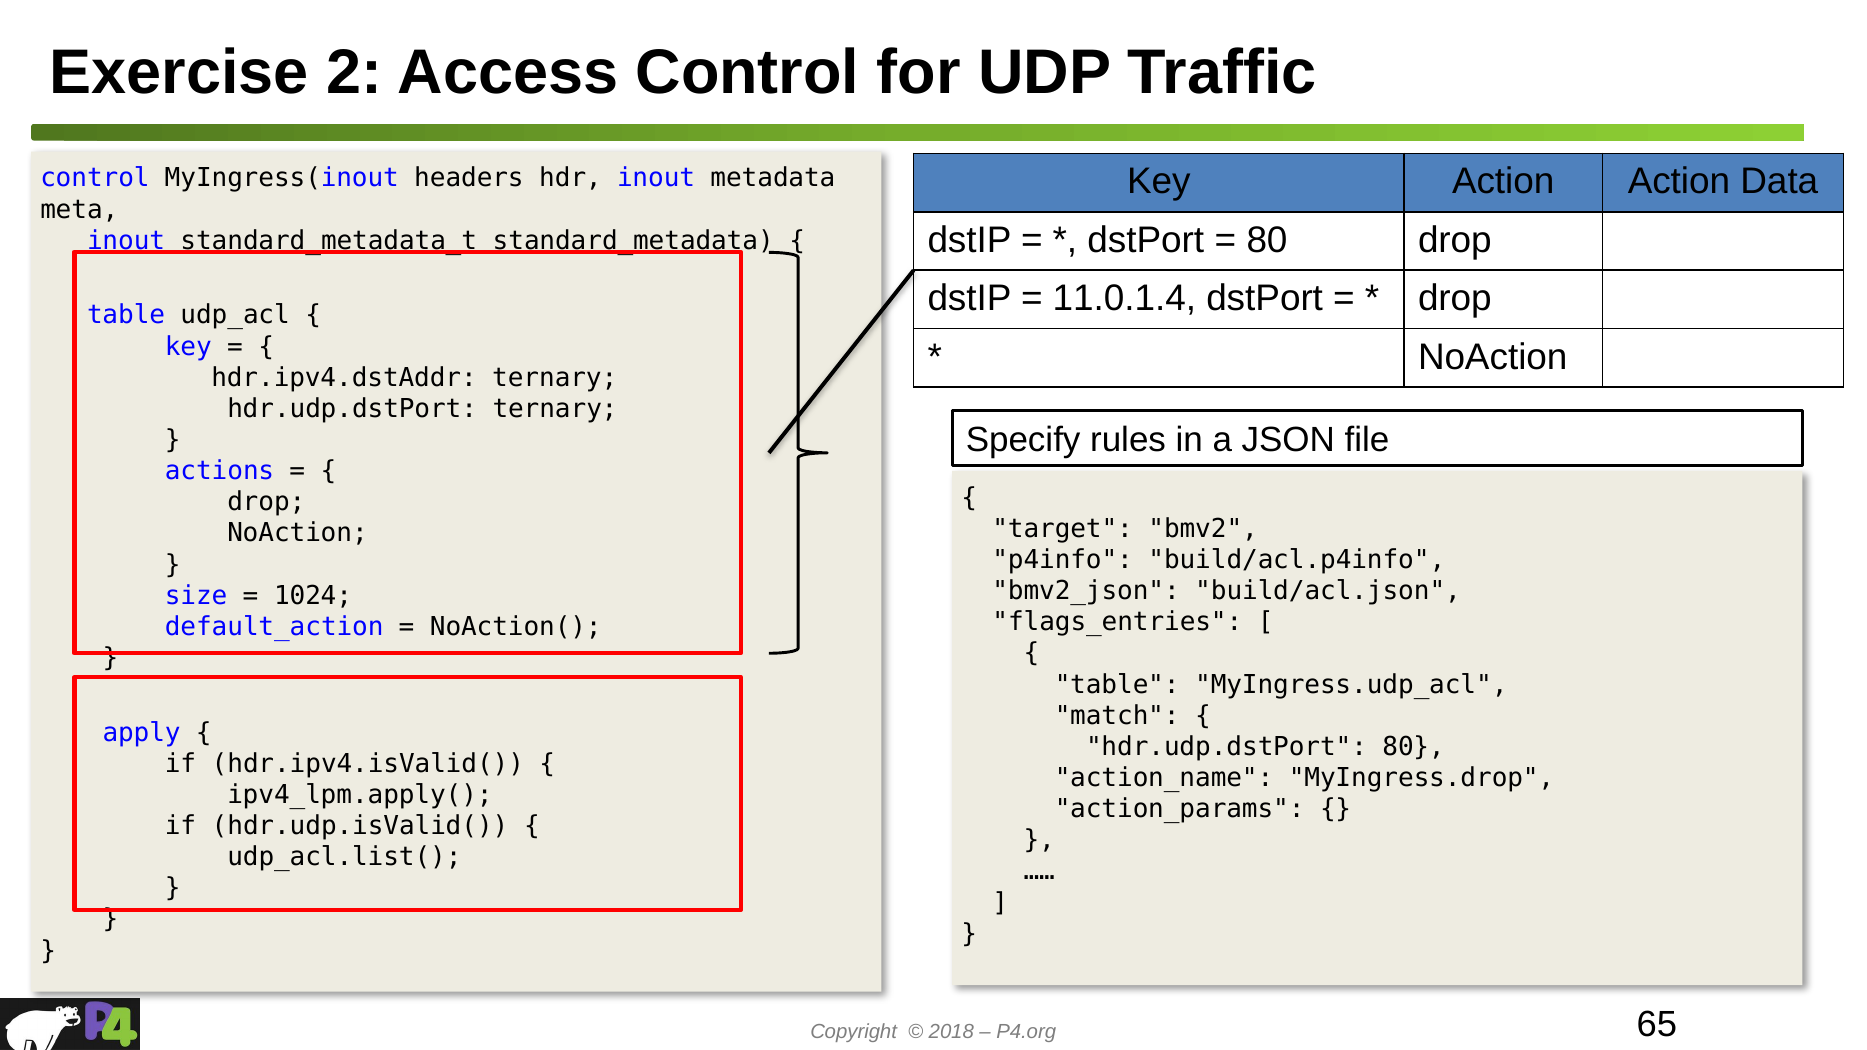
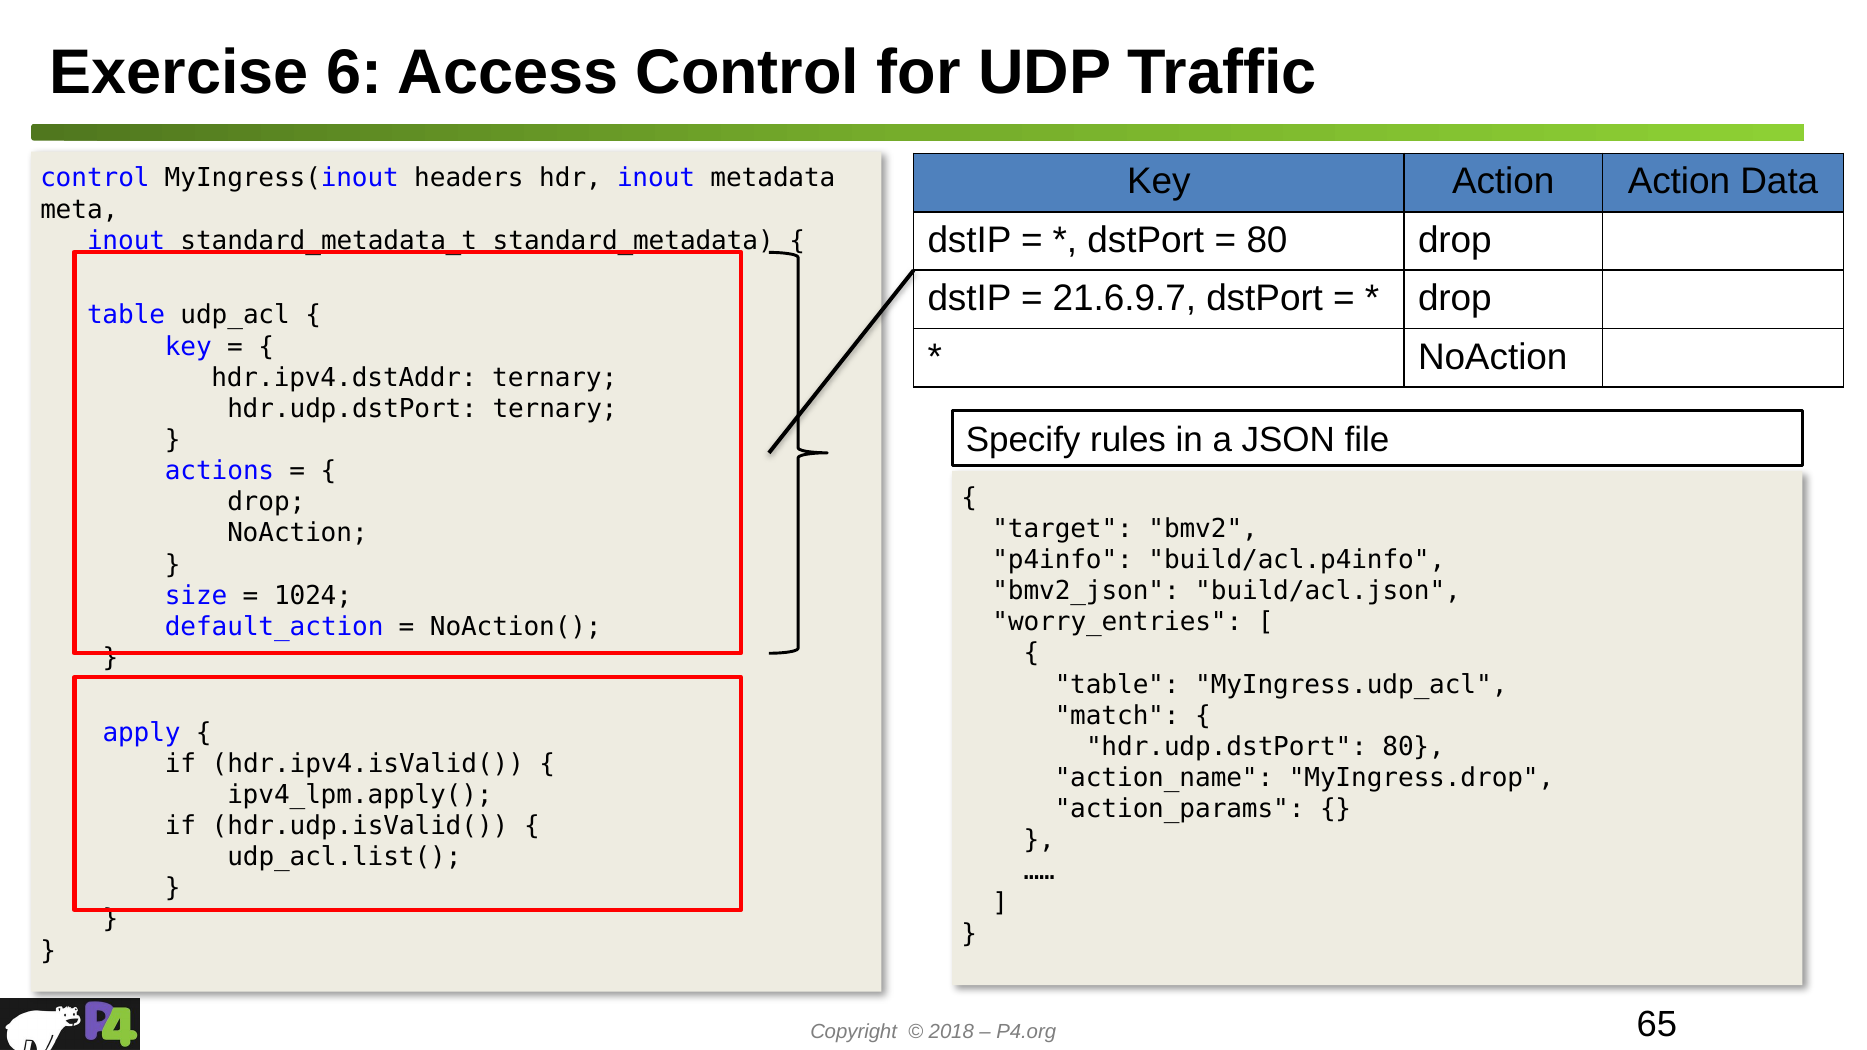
2: 2 -> 6 (354, 73)
11.0.1.4: 11.0.1.4 -> 21.6.9.7 (1124, 299)
flags_entries: flags_entries -> worry_entries (1117, 622)
